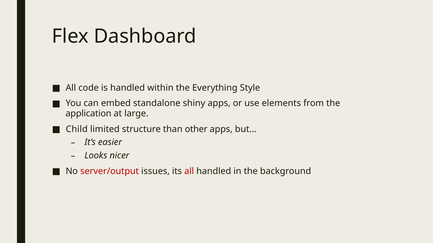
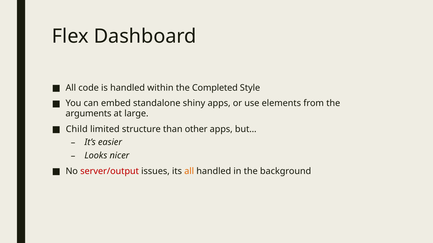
Everything: Everything -> Completed (215, 88)
application: application -> arguments (88, 114)
all colour: red -> orange (189, 172)
